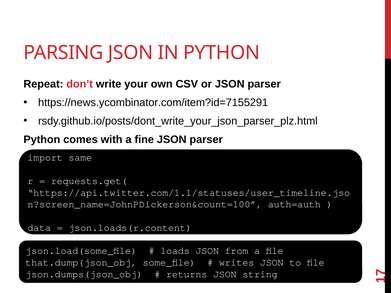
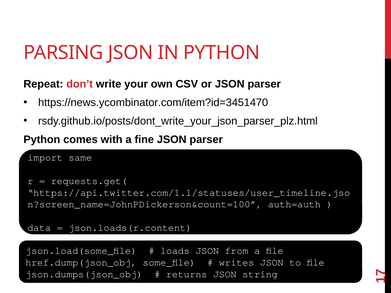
https://news.ycombinator.com/item?id=7155291: https://news.ycombinator.com/item?id=7155291 -> https://news.ycombinator.com/item?id=3451470 (153, 103)
that.dump(json_obj: that.dump(json_obj -> href.dump(json_obj (81, 263)
